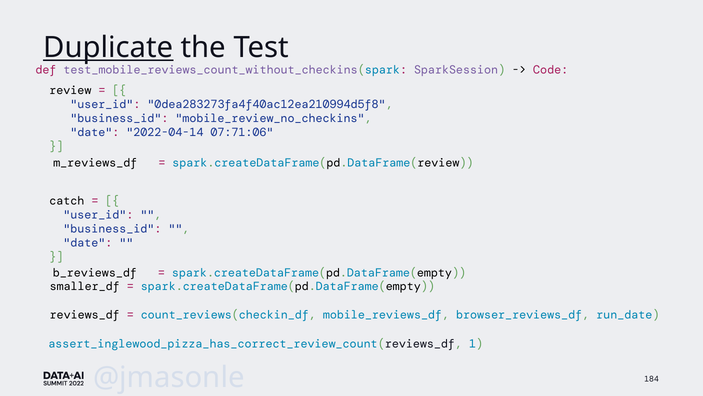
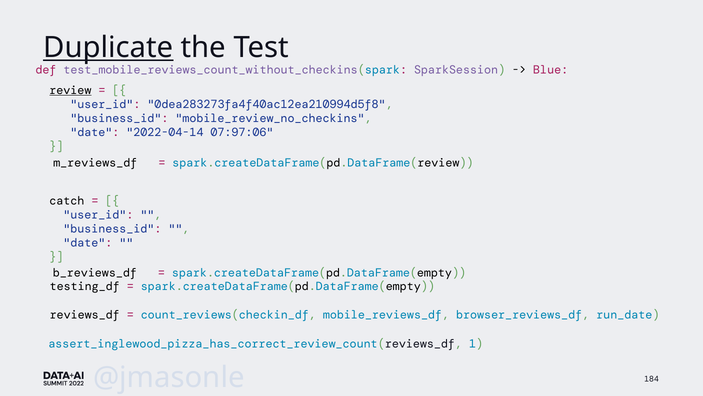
Code: Code -> Blue (551, 70)
review underline: none -> present (70, 90)
07:71:06: 07:71:06 -> 07:97:06 (242, 132)
smaller_df: smaller_df -> testing_df (85, 286)
